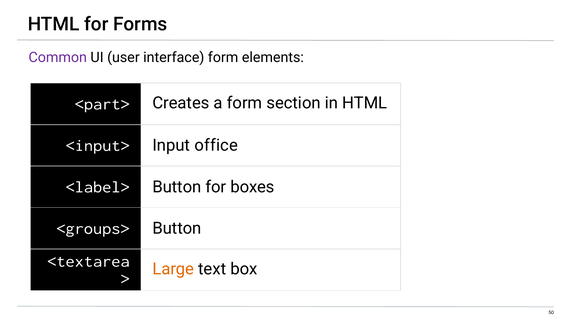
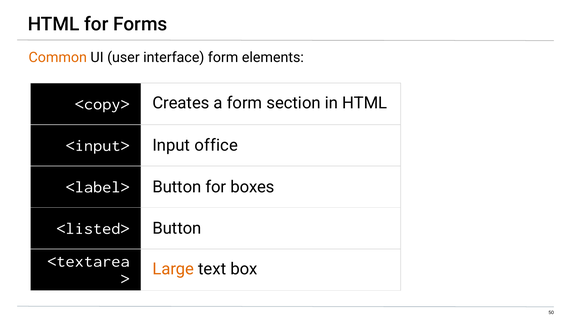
Common colour: purple -> orange (58, 57)
<part>: <part> -> <copy> (102, 104)
<groups>: <groups> -> <listed> (93, 229)
